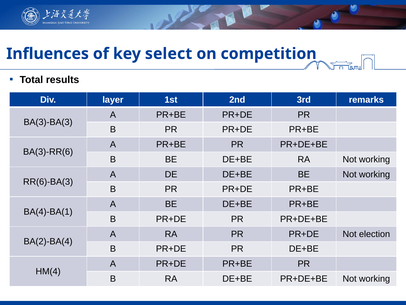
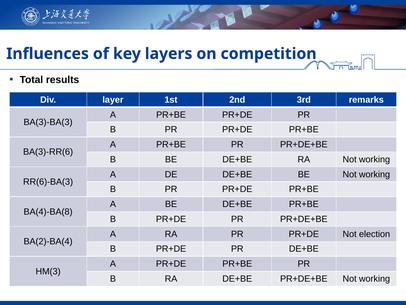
select: select -> layers (169, 54)
BA(4)-BA(1: BA(4)-BA(1 -> BA(4)-BA(8 (48, 211)
HM(4: HM(4 -> HM(3 (48, 271)
